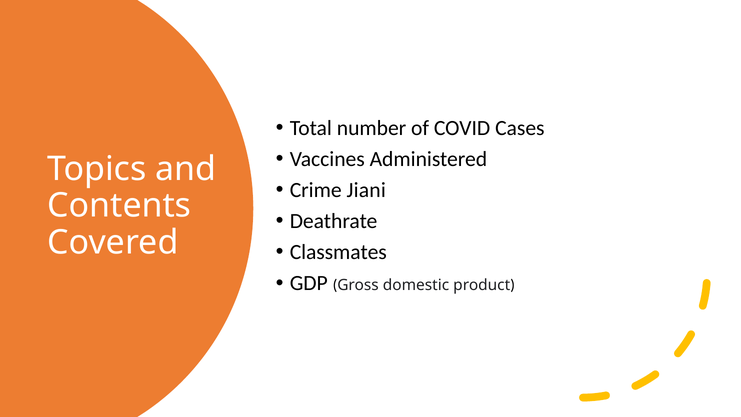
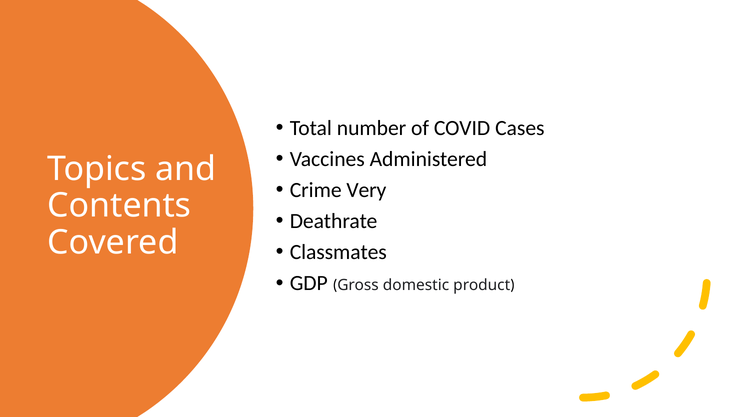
Jiani: Jiani -> Very (366, 190)
